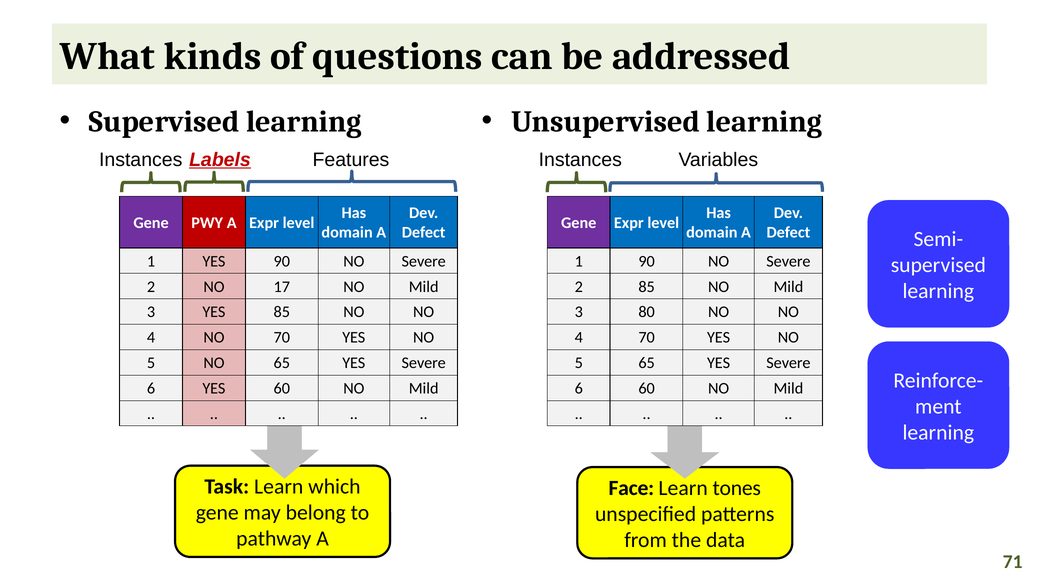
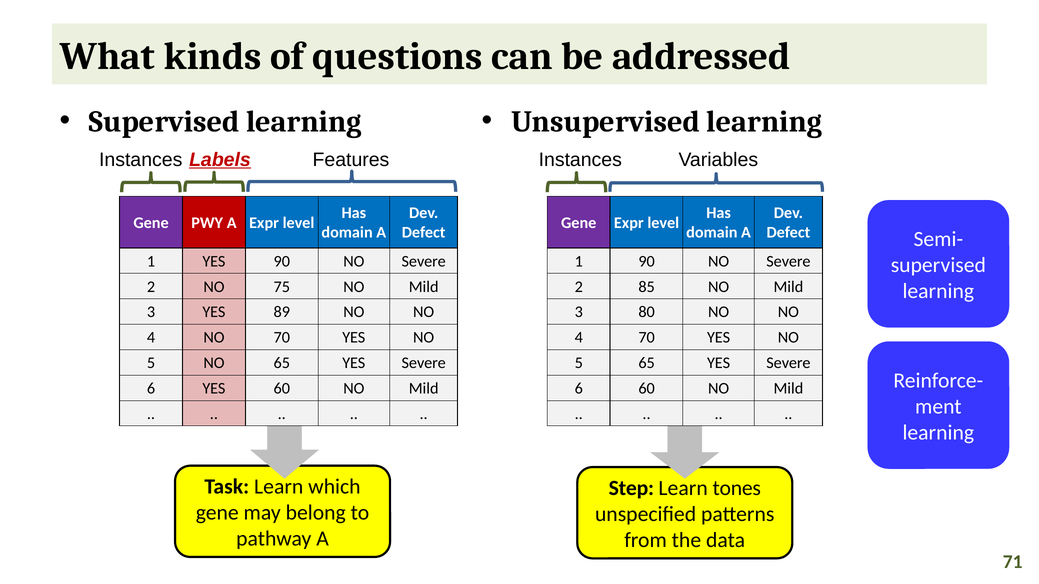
17: 17 -> 75 (282, 287)
YES 85: 85 -> 89 (282, 312)
Face: Face -> Step (631, 489)
